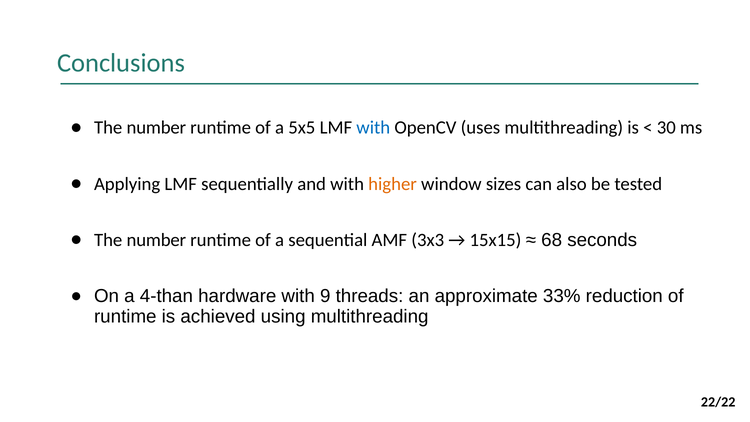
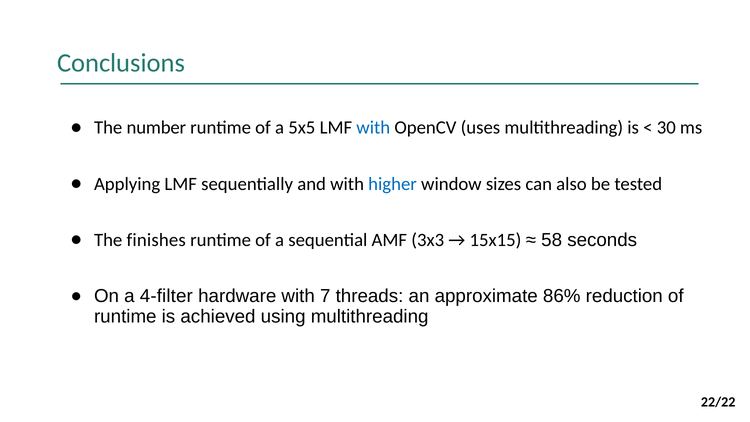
higher colour: orange -> blue (393, 184)
number: number -> finishes (156, 240)
68: 68 -> 58 (552, 240)
4-than: 4-than -> 4-filter (166, 296)
9: 9 -> 7 (325, 296)
33%: 33% -> 86% (562, 296)
